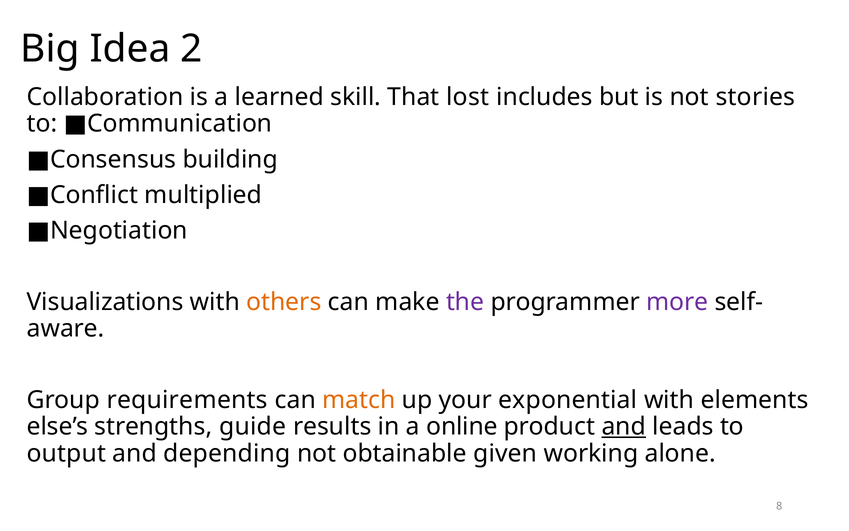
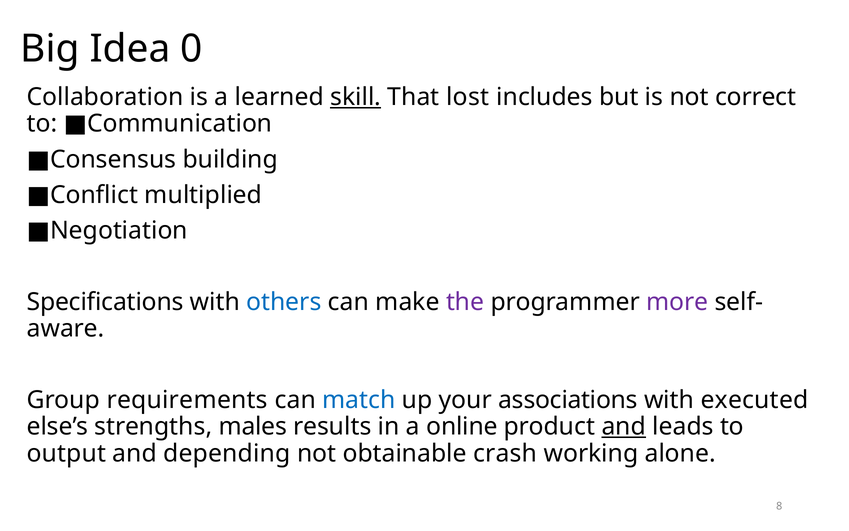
2: 2 -> 0 (192, 49)
skill underline: none -> present (356, 97)
stories: stories -> correct (756, 97)
Visualizations: Visualizations -> Specifications (105, 302)
others colour: orange -> blue (284, 302)
match colour: orange -> blue (359, 400)
exponential: exponential -> associations (568, 400)
elements: elements -> executed (754, 400)
guide: guide -> males (253, 426)
given: given -> crash (505, 453)
